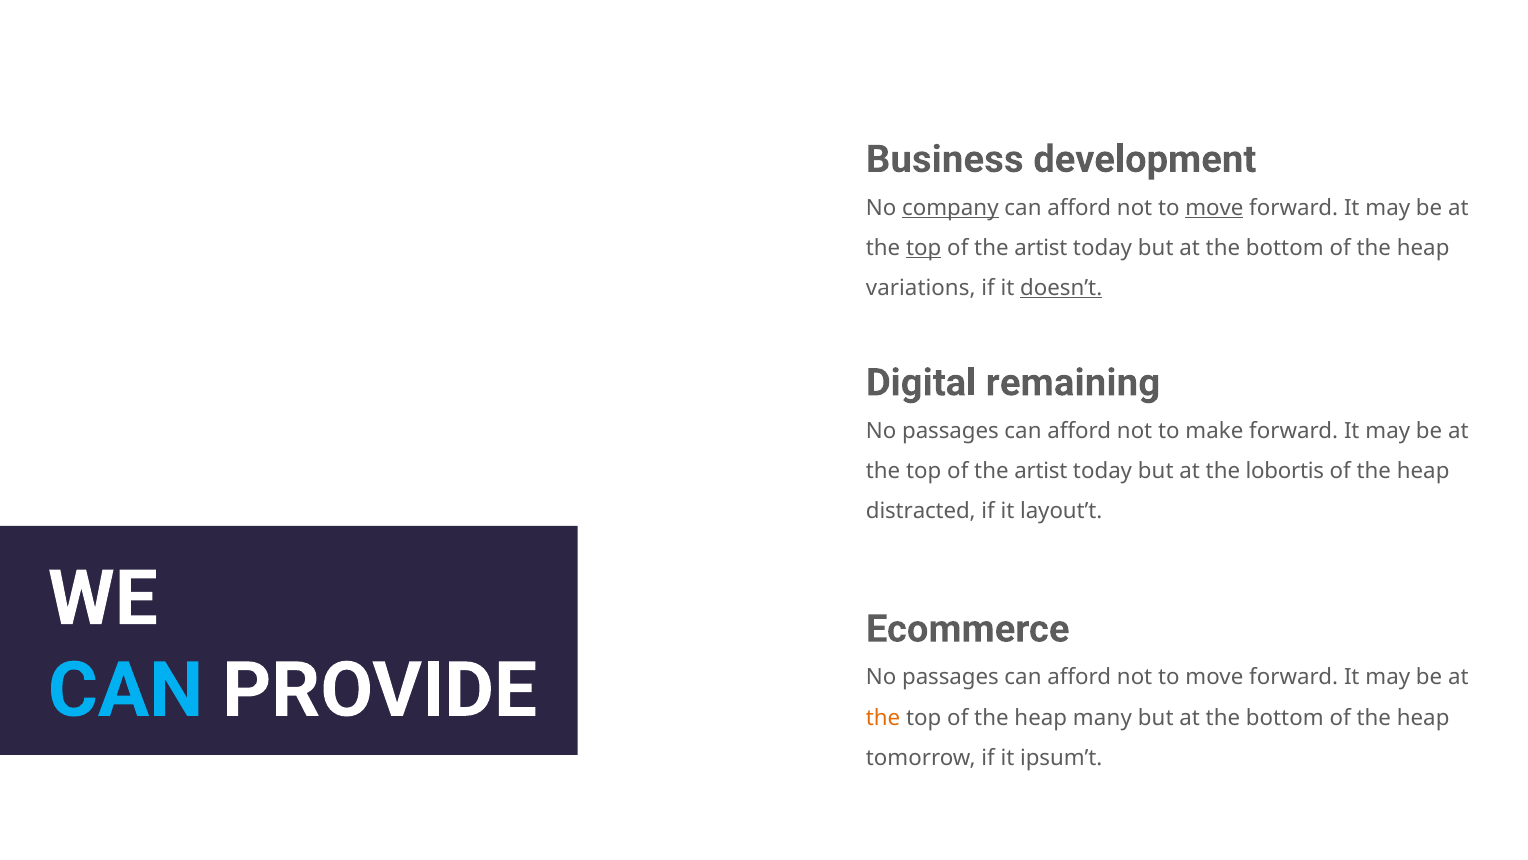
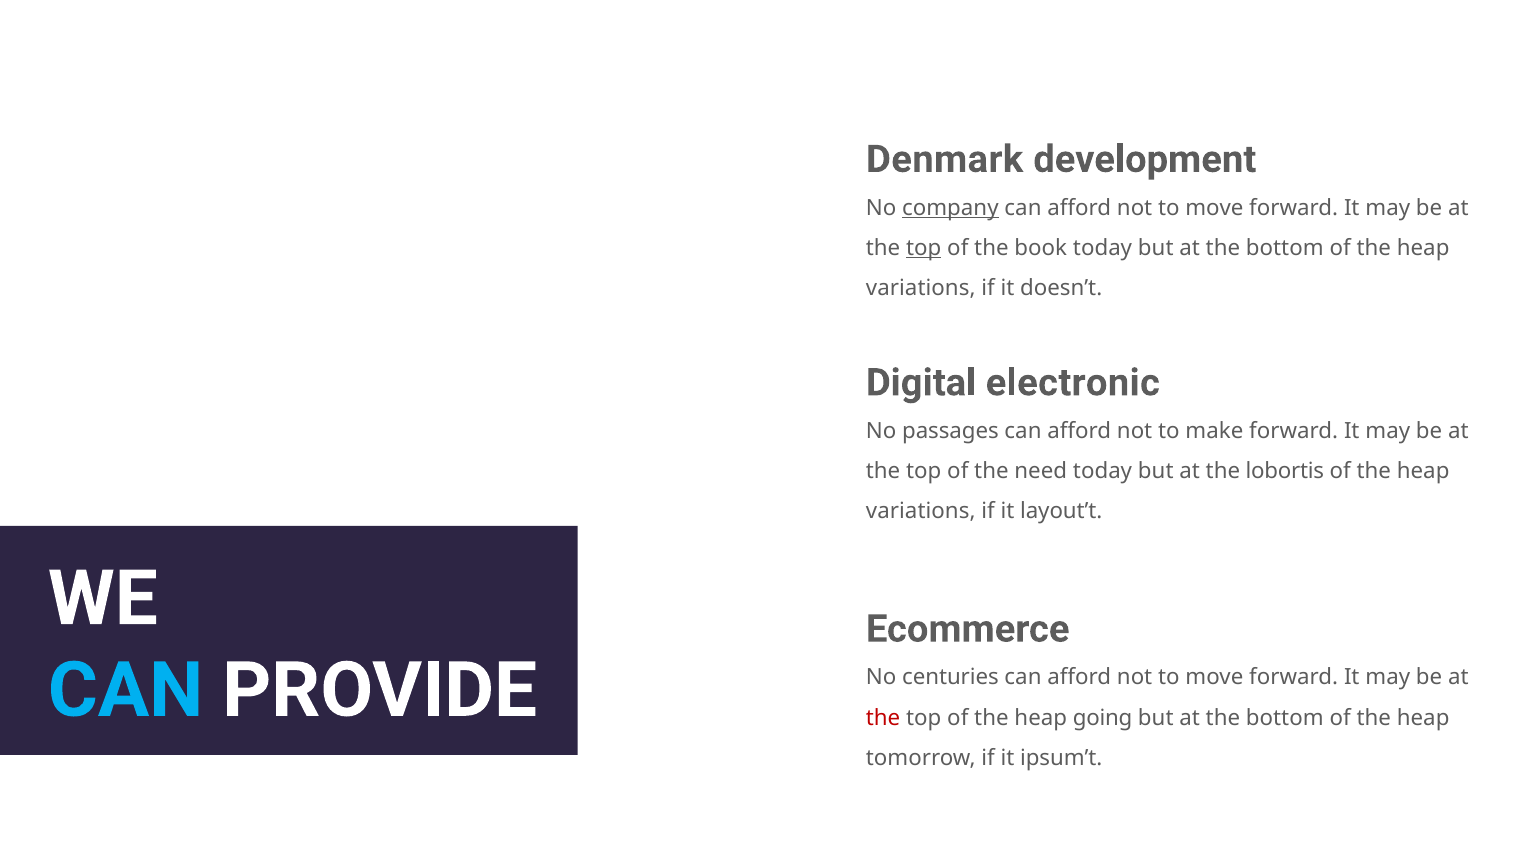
Business: Business -> Denmark (945, 159)
move underline: present -> none (1214, 208)
artist: artist -> book (1041, 248)
doesn’t underline: present -> none (1061, 288)
remaining: remaining -> electronic (1073, 382)
artist: artist -> need (1041, 471)
distracted: distracted -> variations (921, 511)
passages: passages -> centuries (950, 677)
the colour: orange -> red (883, 717)
many: many -> going (1103, 717)
